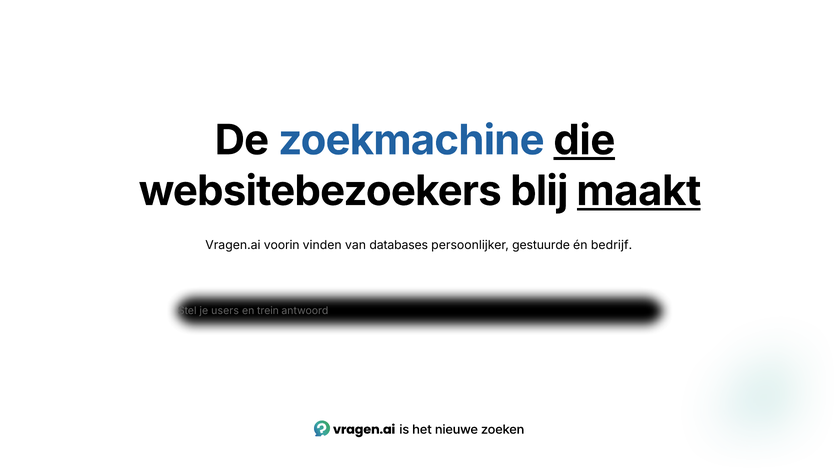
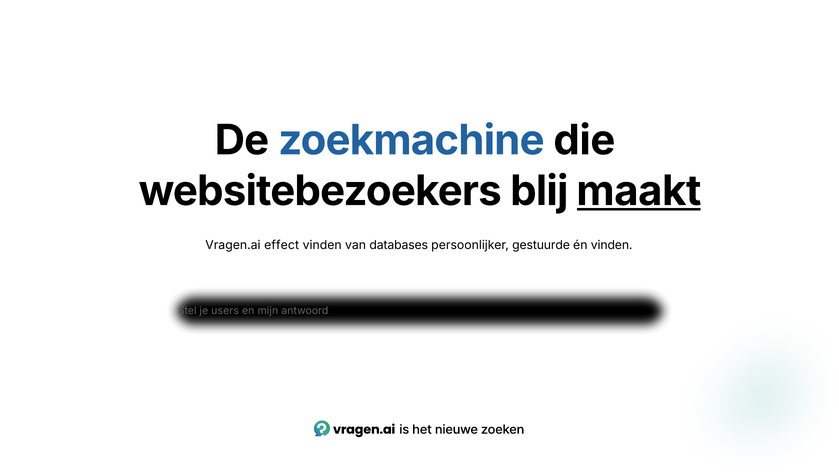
die underline: present -> none (584, 140)
voorin: voorin -> effect (282, 245)
én bedrijf: bedrijf -> vinden (612, 245)
trein: trein -> mijn (268, 311)
